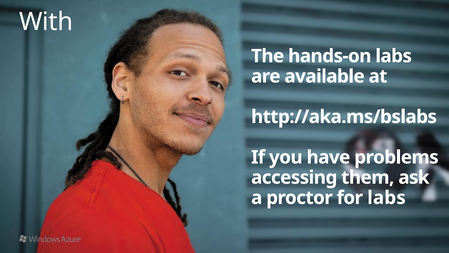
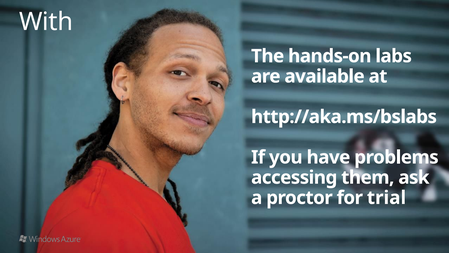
for labs: labs -> trial (387, 198)
